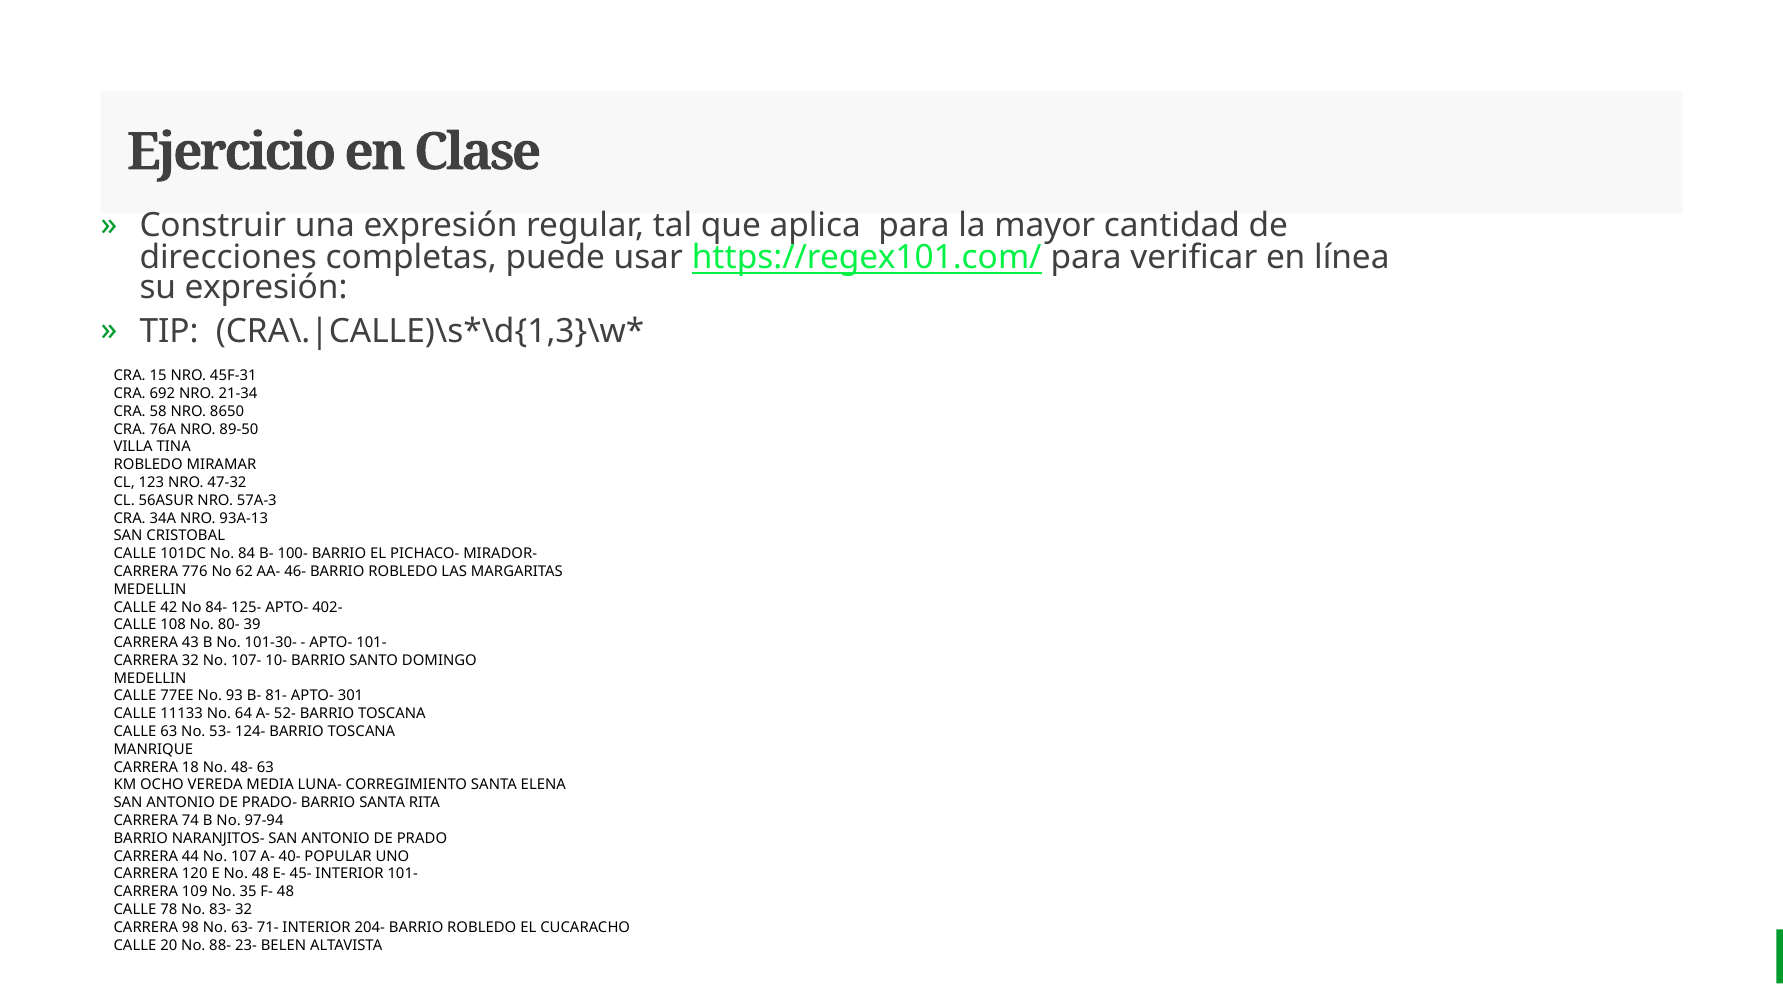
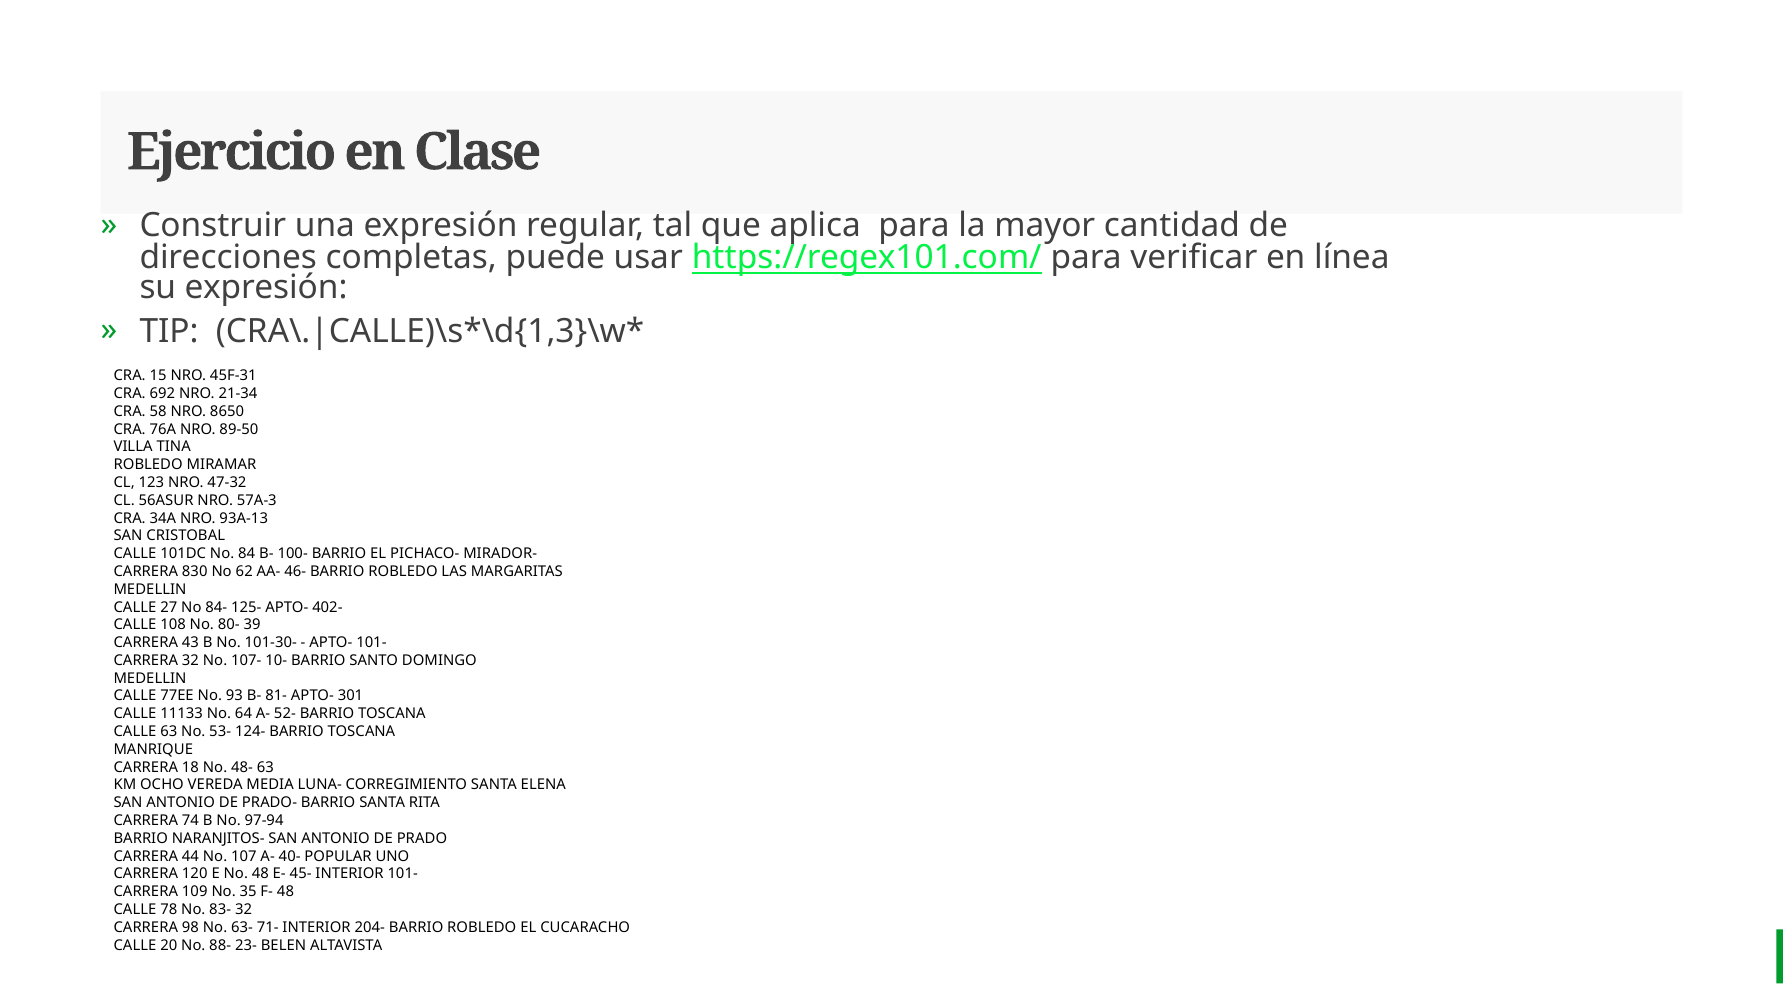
776: 776 -> 830 (195, 571)
42: 42 -> 27 (169, 607)
